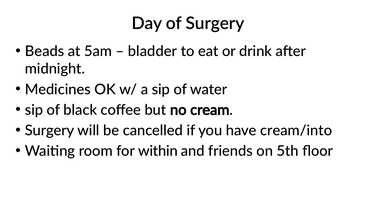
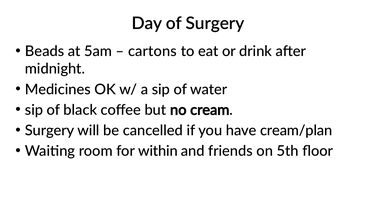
bladder: bladder -> cartons (152, 51)
cream/into: cream/into -> cream/plan (296, 131)
